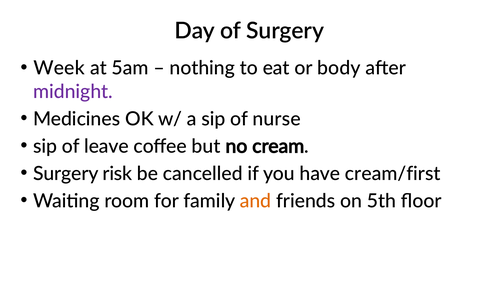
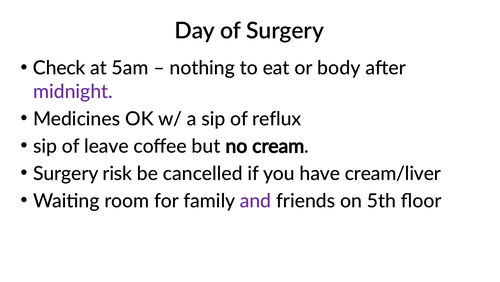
Week: Week -> Check (59, 68)
nurse: nurse -> reflux (277, 119)
cream/first: cream/first -> cream/liver (393, 173)
and colour: orange -> purple (255, 200)
